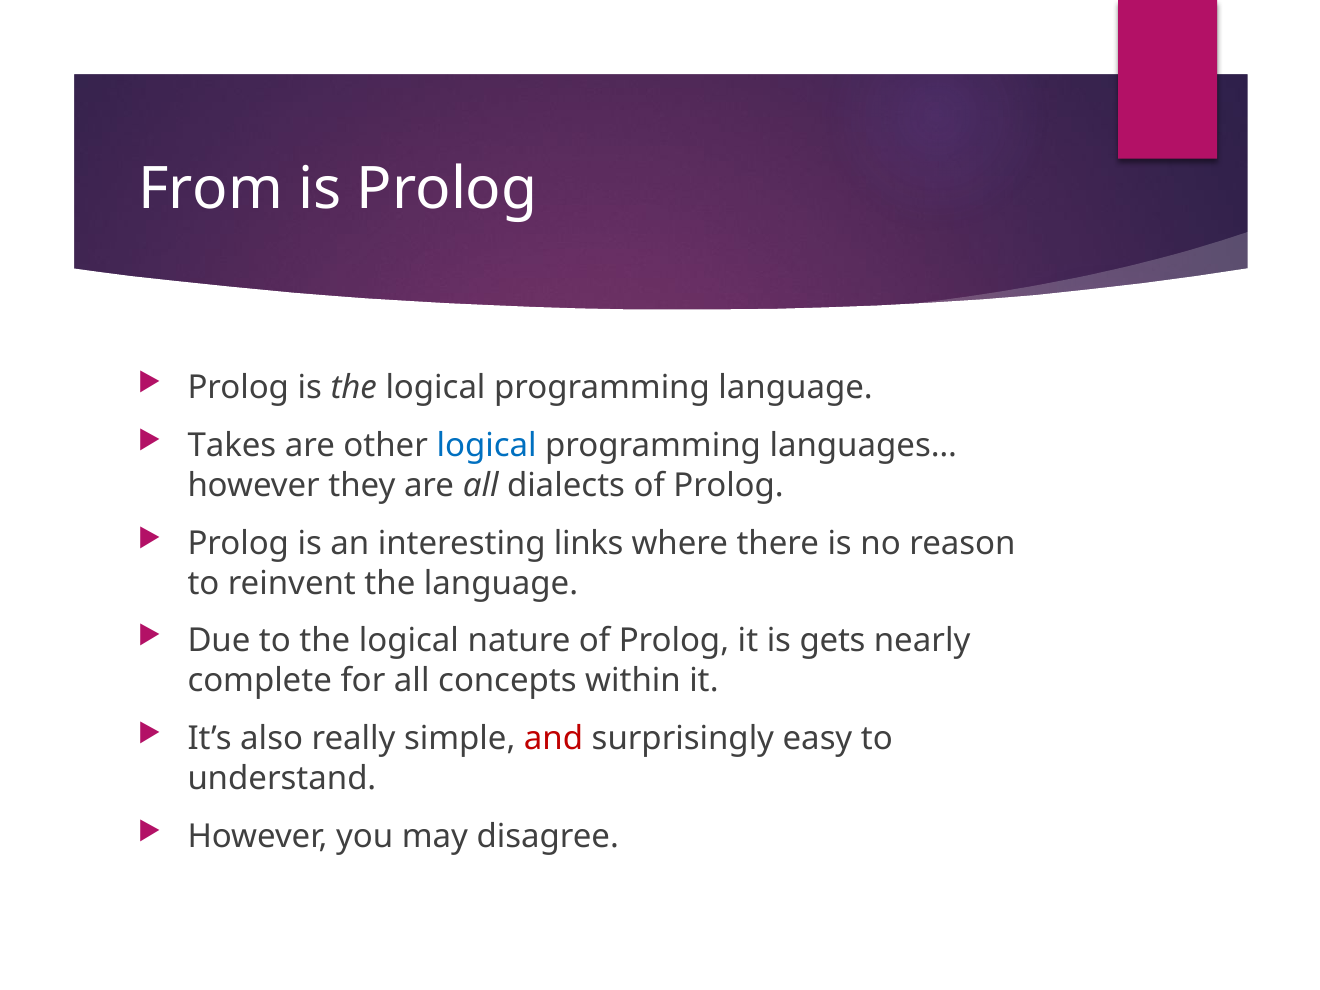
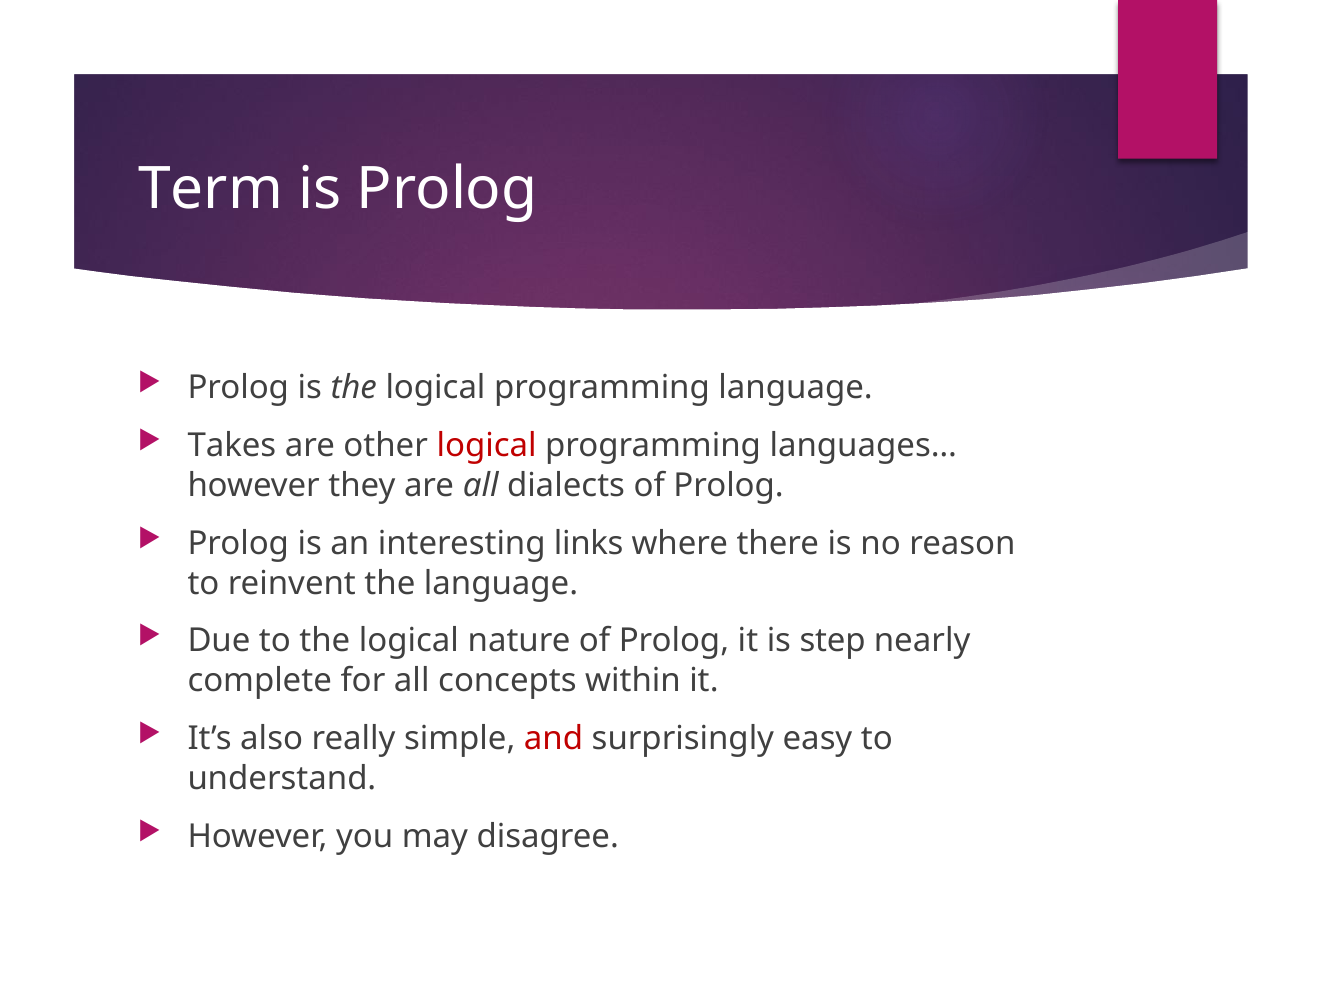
From: From -> Term (211, 189)
logical colour: blue -> red (487, 446)
gets: gets -> step (833, 641)
